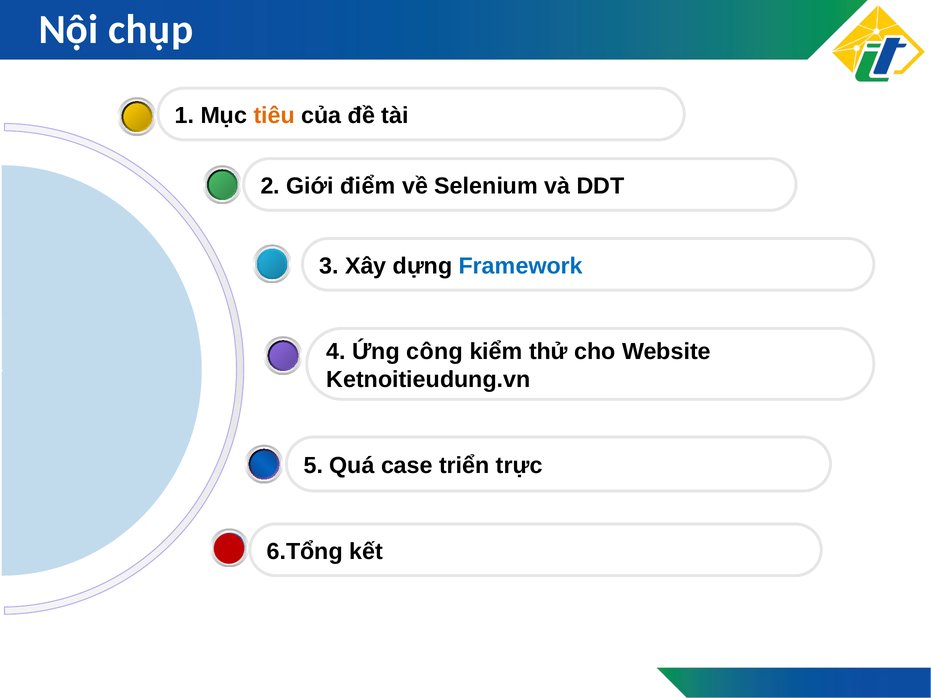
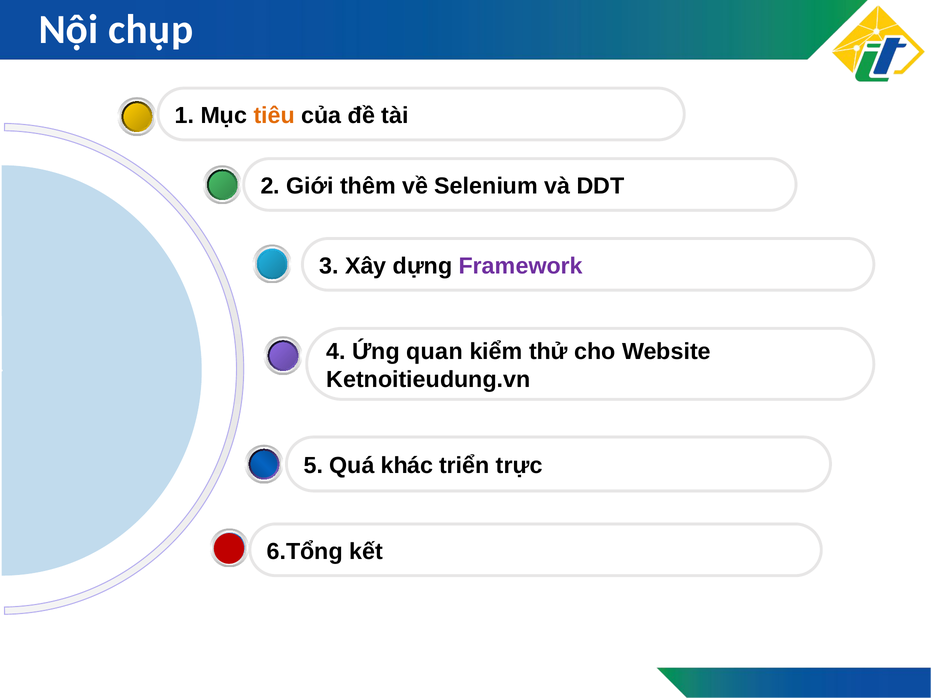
điểm: điểm -> thêm (368, 186)
Framework colour: blue -> purple (521, 266)
công: công -> quan (435, 352)
case: case -> khác (407, 466)
